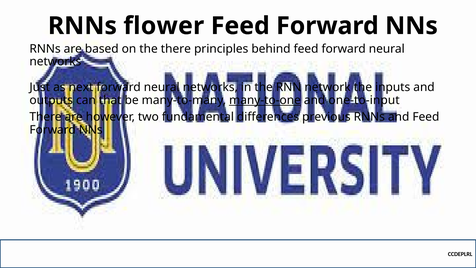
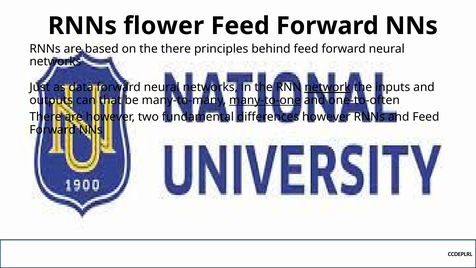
next: next -> data (81, 87)
network underline: none -> present (328, 87)
one-to-input: one-to-input -> one-to-often (364, 100)
differences previous: previous -> however (326, 117)
